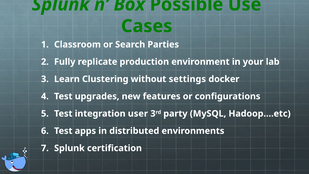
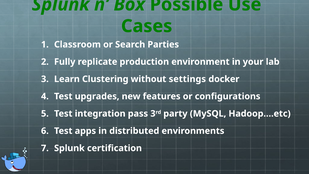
user: user -> pass (138, 113)
